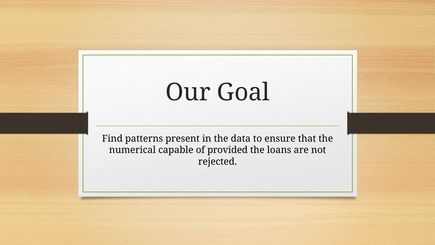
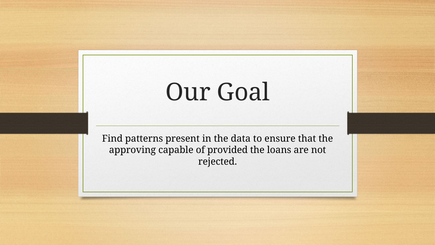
numerical: numerical -> approving (132, 150)
